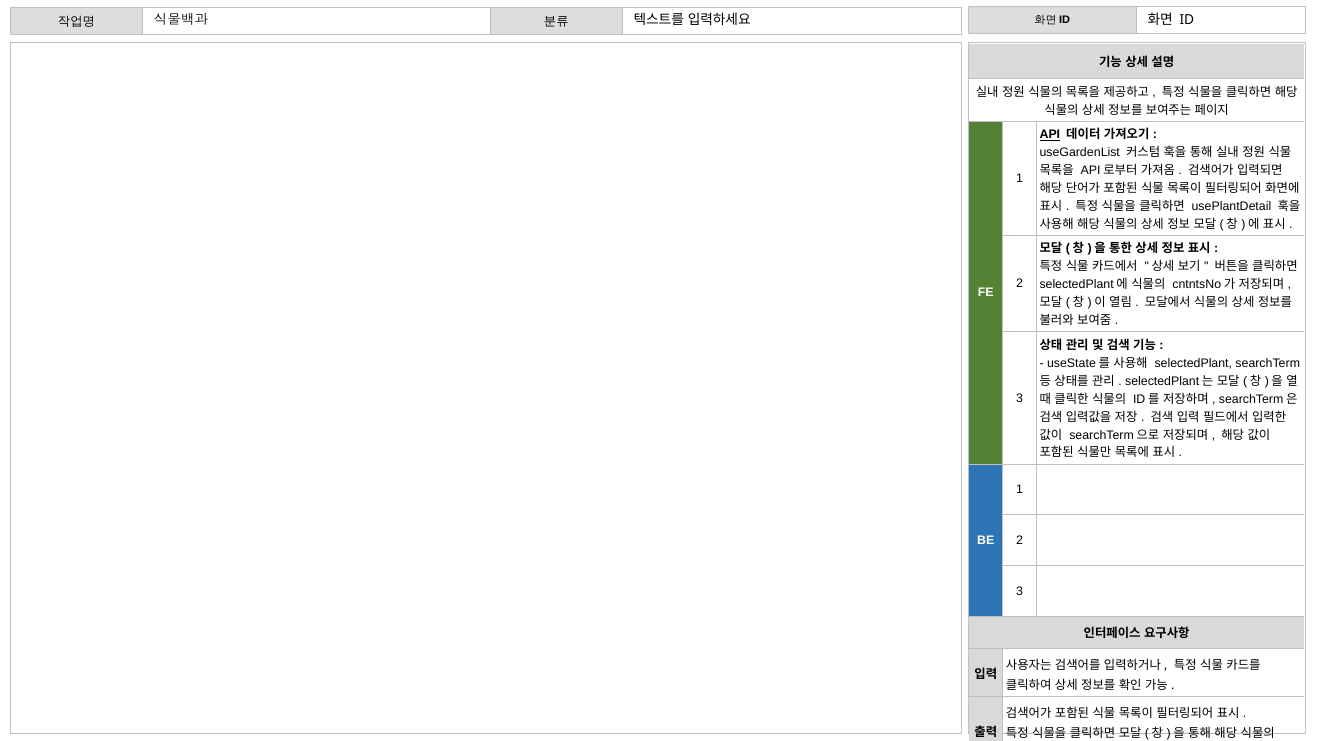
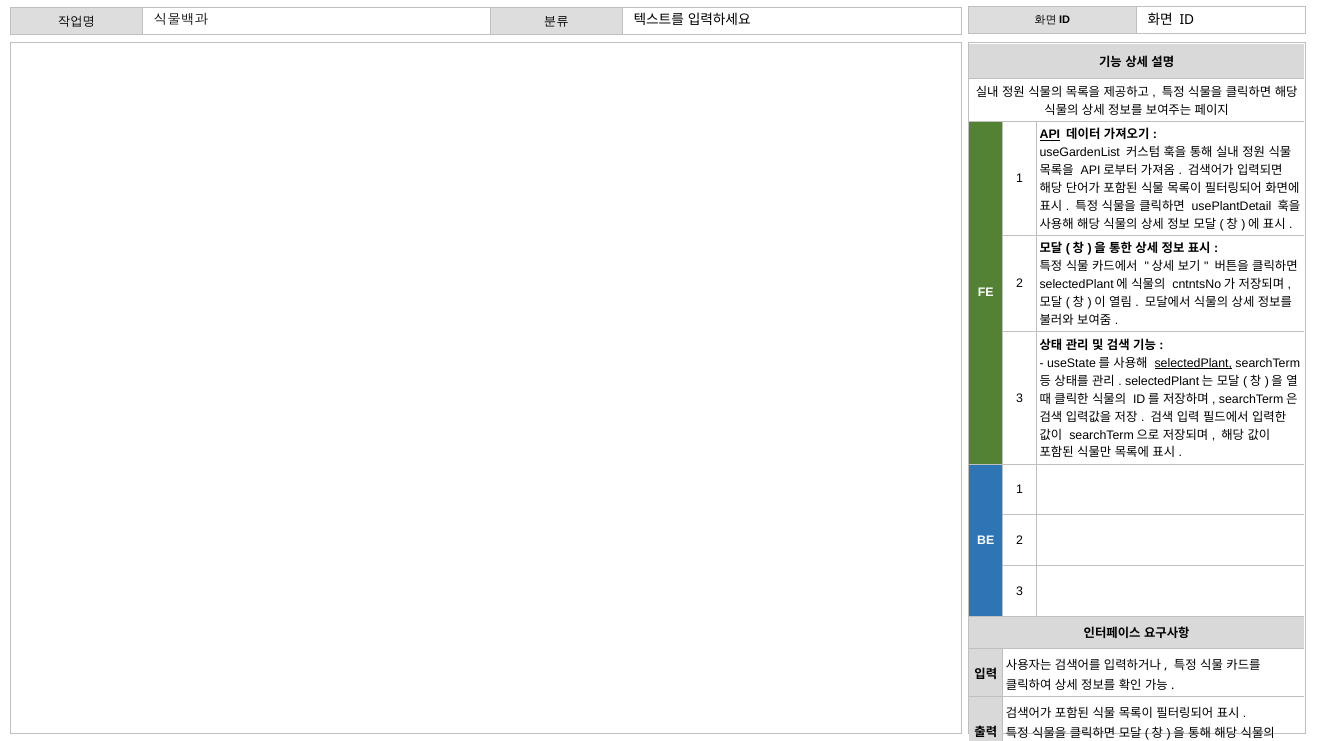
selectedPlant underline: none -> present (1193, 363)
